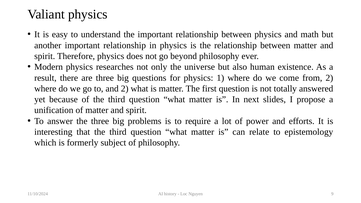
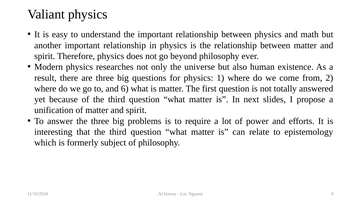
and 2: 2 -> 6 (125, 89)
